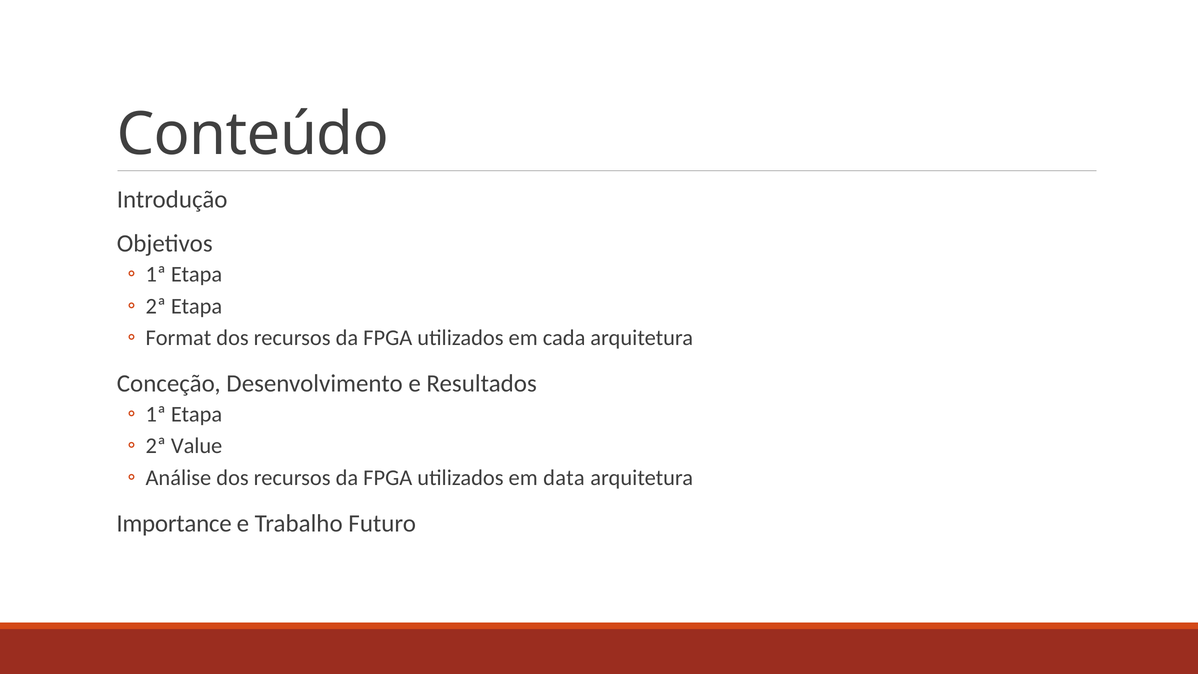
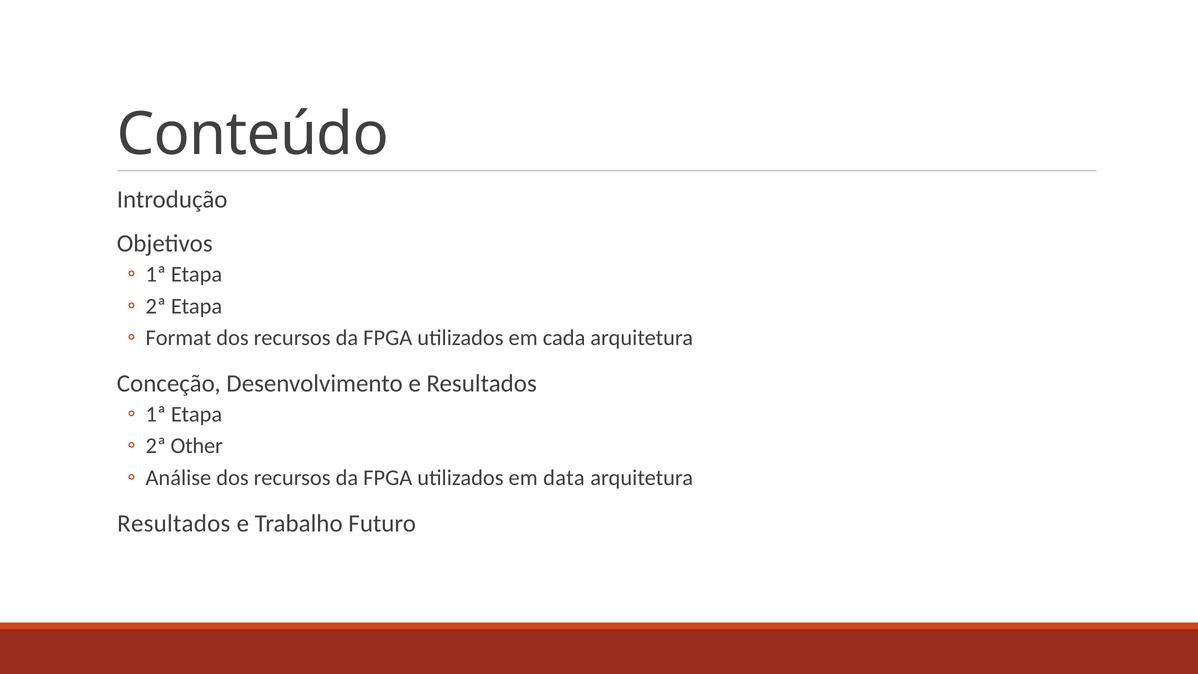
Value: Value -> Other (197, 446)
Importance: Importance -> Resultados (174, 523)
